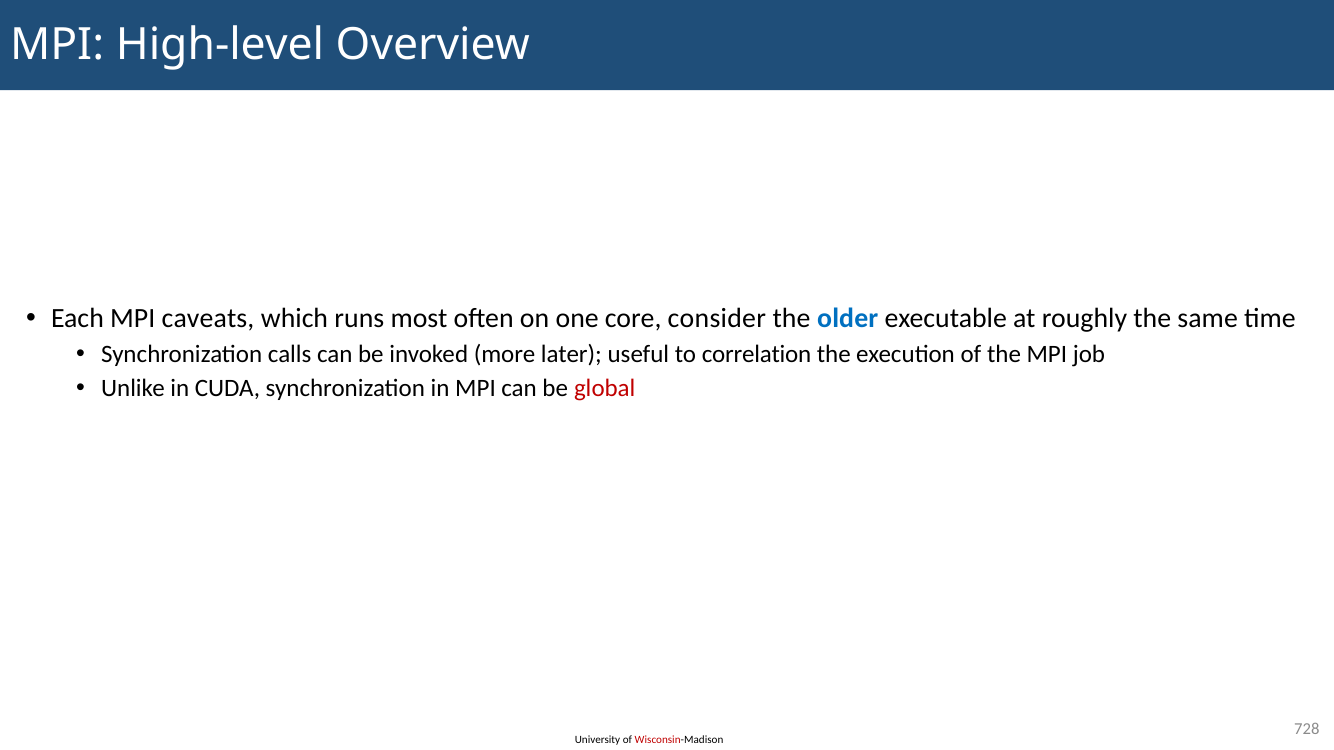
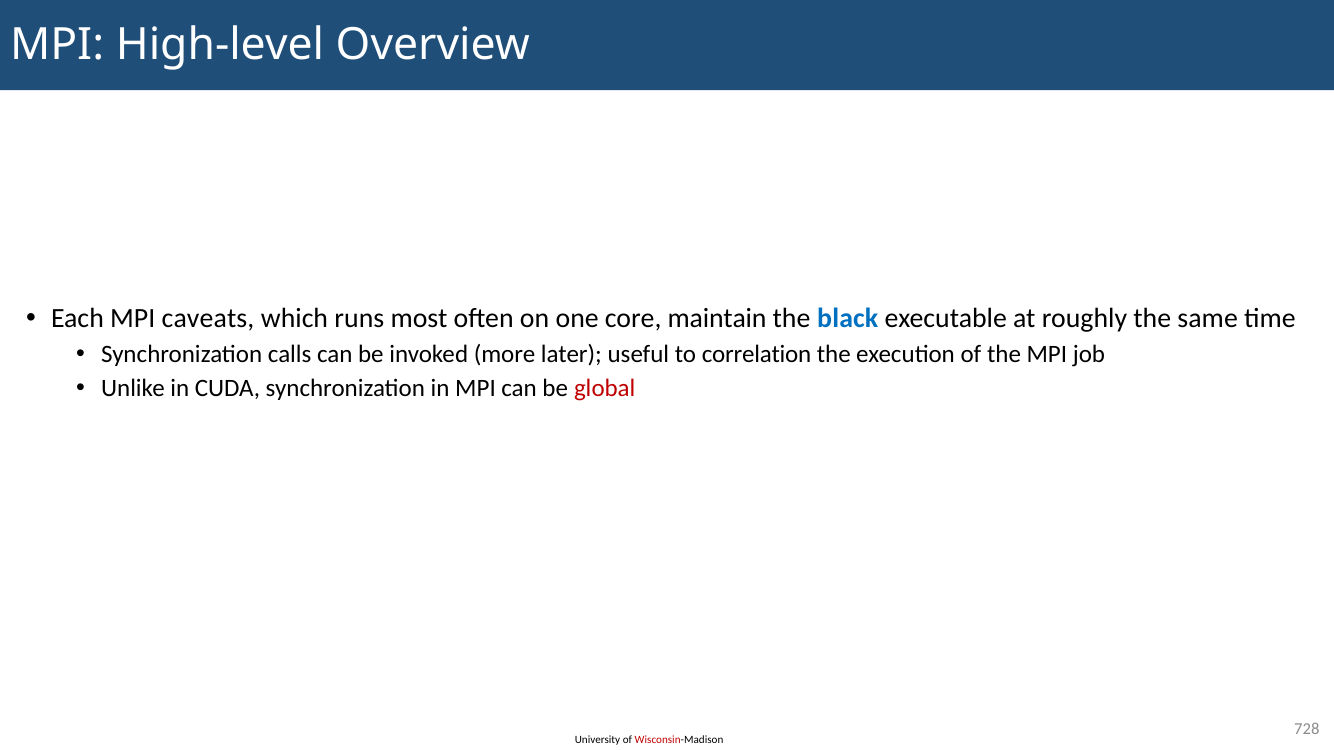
consider: consider -> maintain (717, 319)
older: older -> black (848, 319)
